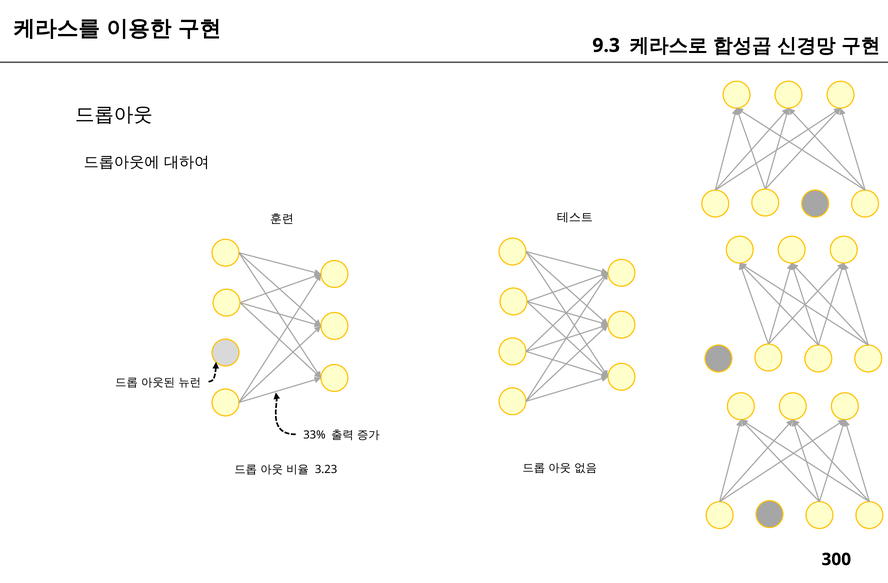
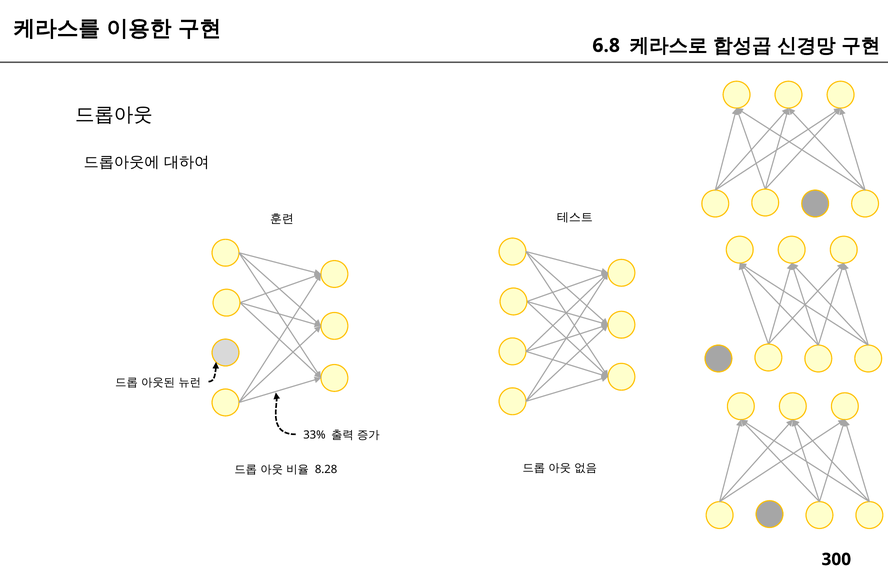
9.3: 9.3 -> 6.8 (606, 46)
3.23: 3.23 -> 8.28 (326, 470)
